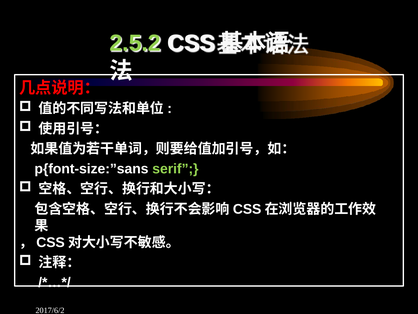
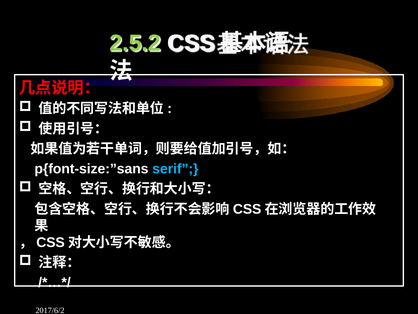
serif colour: light green -> light blue (175, 169)
